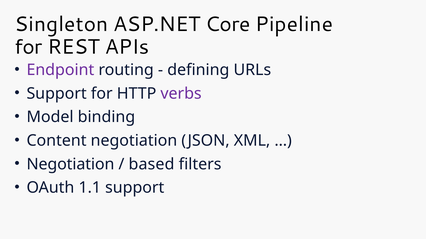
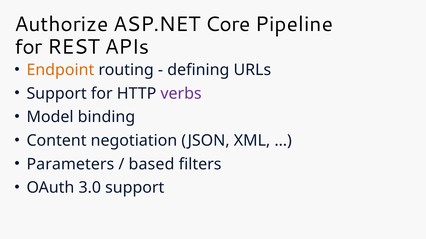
Singleton: Singleton -> Authorize (61, 24)
Endpoint colour: purple -> orange (60, 70)
Negotiation: Negotiation -> Parameters (70, 165)
1.1: 1.1 -> 3.0 (90, 188)
